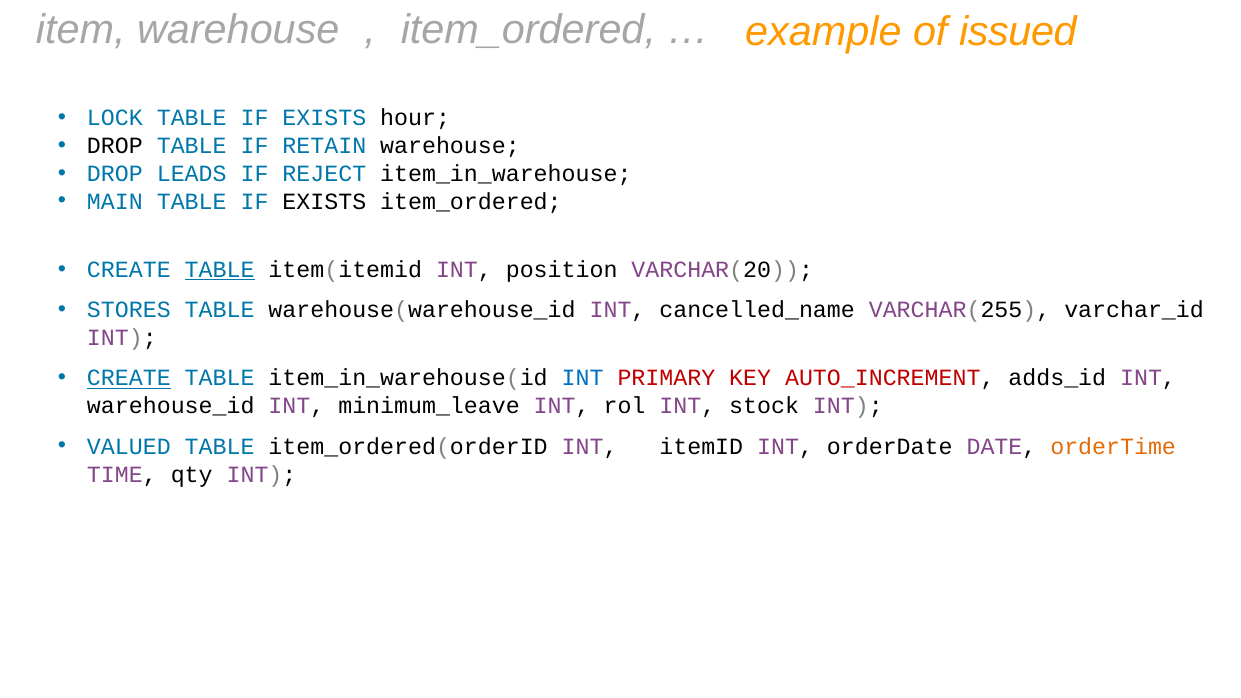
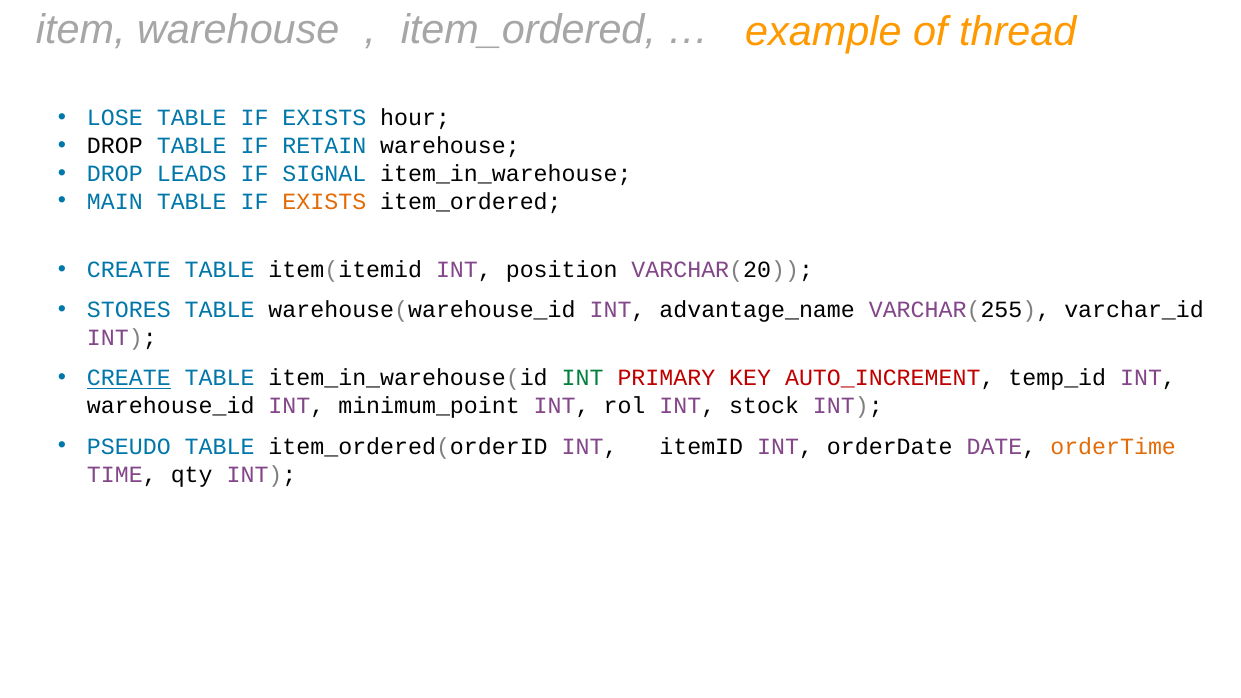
issued: issued -> thread (1018, 32)
LOCK: LOCK -> LOSE (115, 118)
REJECT: REJECT -> SIGNAL (324, 174)
EXISTS colour: black -> orange (324, 202)
TABLE underline: present -> none (220, 270)
cancelled_name: cancelled_name -> advantage_name (757, 310)
INT colour: blue -> green (583, 378)
adds_id: adds_id -> temp_id (1057, 378)
minimum_leave: minimum_leave -> minimum_point (429, 406)
VALUED: VALUED -> PSEUDO (129, 447)
